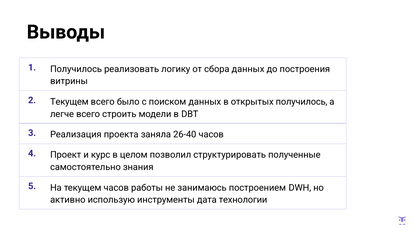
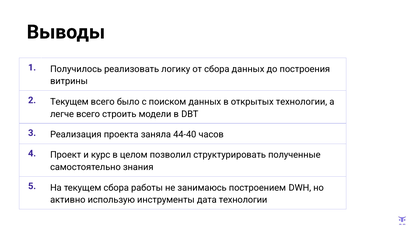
открытых получилось: получилось -> технологии (301, 102)
26-40: 26-40 -> 44-40 (185, 135)
текущем часов: часов -> сбора (116, 188)
